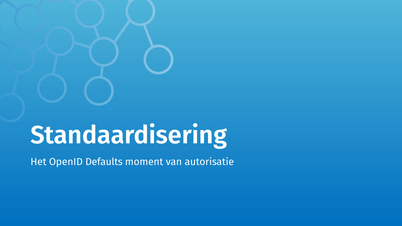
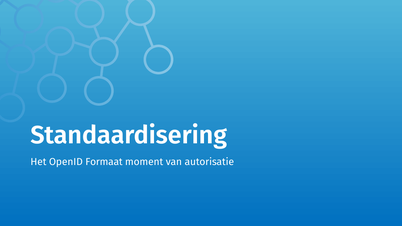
Defaults: Defaults -> Formaat (104, 162)
